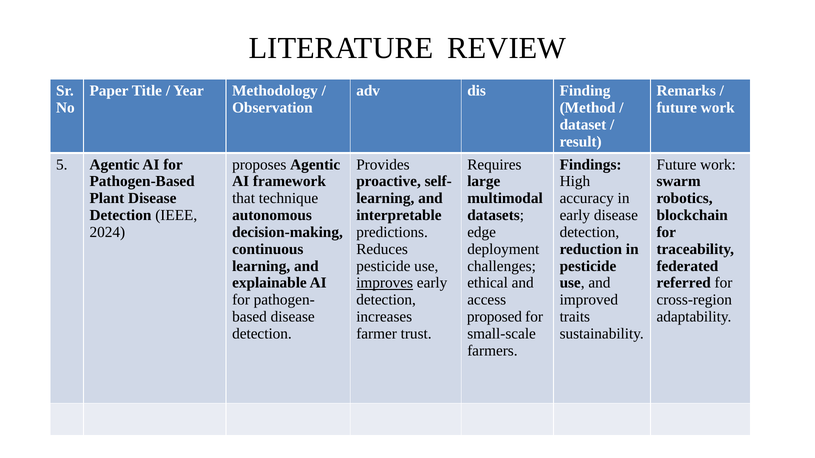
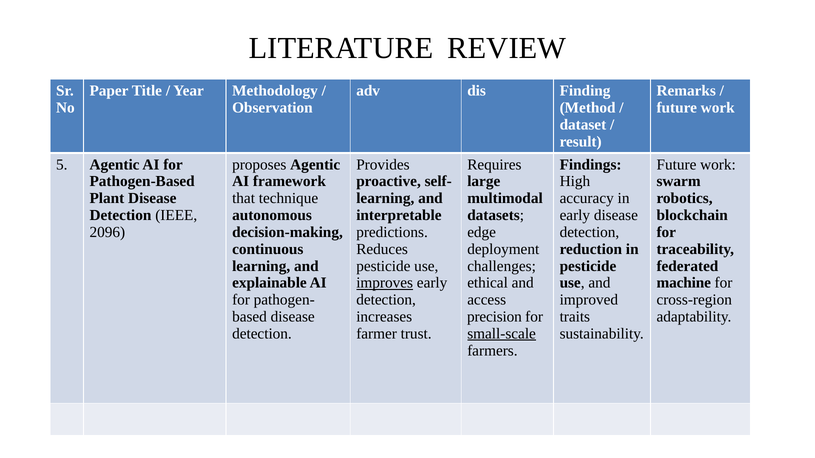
2024: 2024 -> 2096 (107, 232)
referred: referred -> machine (684, 283)
proposed: proposed -> precision (494, 317)
small-scale underline: none -> present (502, 334)
